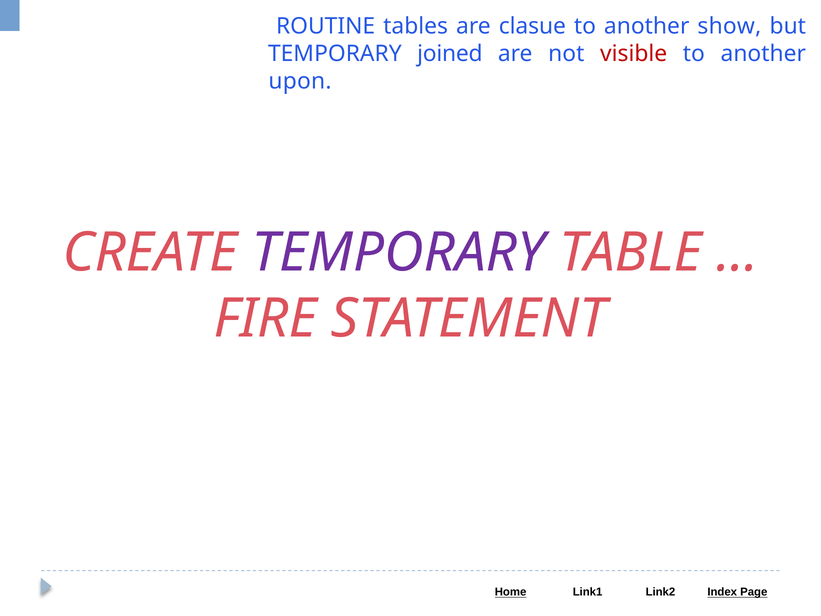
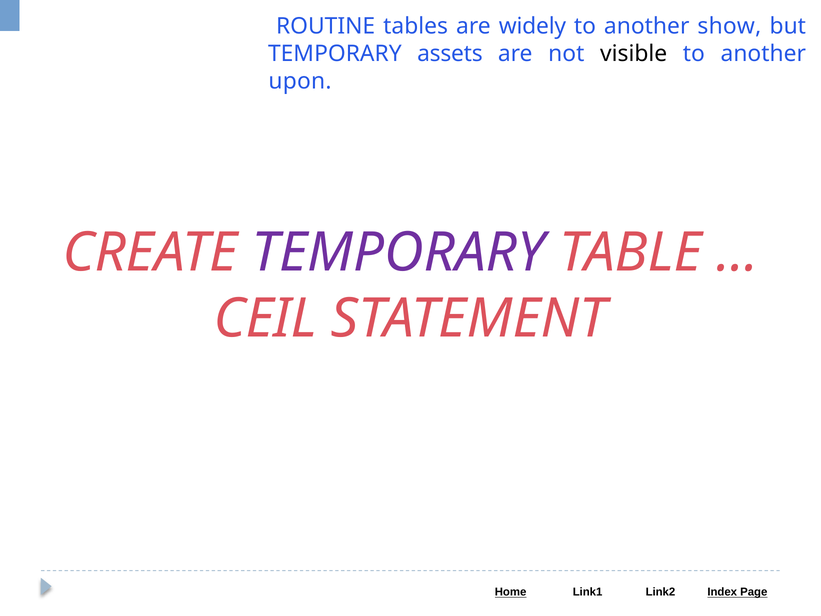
clasue: clasue -> widely (532, 26)
joined: joined -> assets (450, 54)
visible colour: red -> black (634, 54)
FIRE: FIRE -> CEIL (265, 318)
